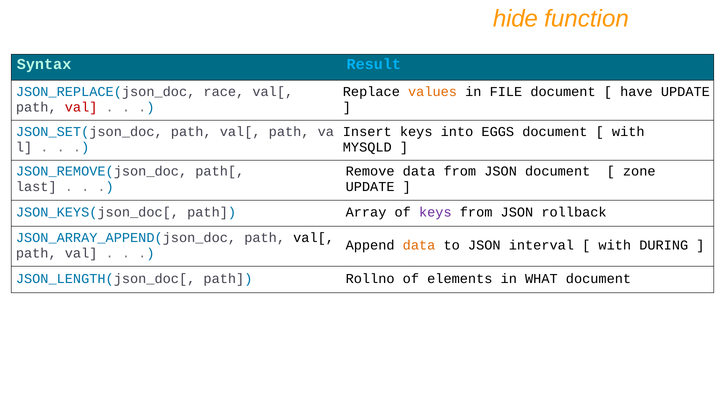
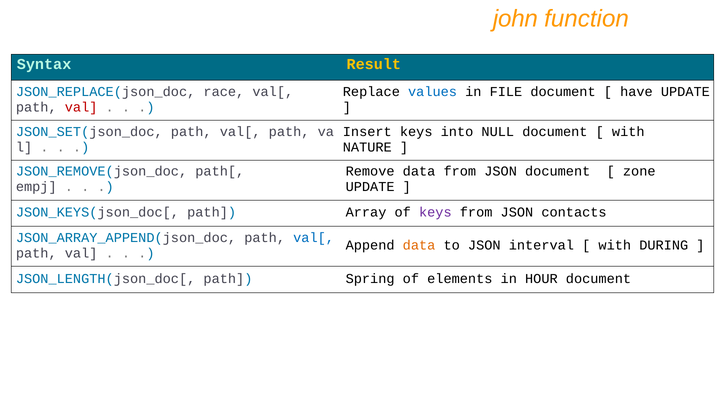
hide: hide -> john (515, 19)
Result colour: light blue -> yellow (374, 64)
values colour: orange -> blue (433, 92)
EGGS: EGGS -> NULL (498, 132)
MYSQLD: MYSQLD -> NATURE (367, 147)
last: last -> empj (36, 187)
rollback: rollback -> contacts (574, 212)
val[ colour: black -> blue (314, 238)
Rollno: Rollno -> Spring (370, 278)
WHAT: WHAT -> HOUR (541, 278)
